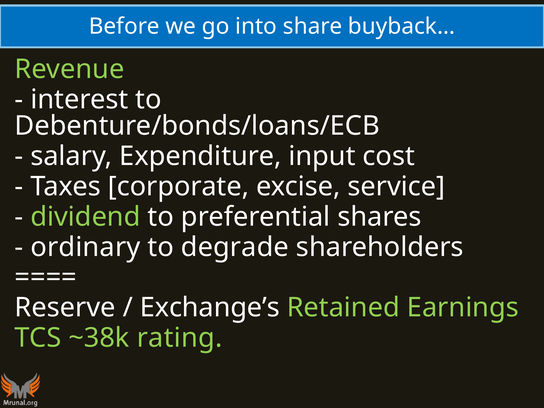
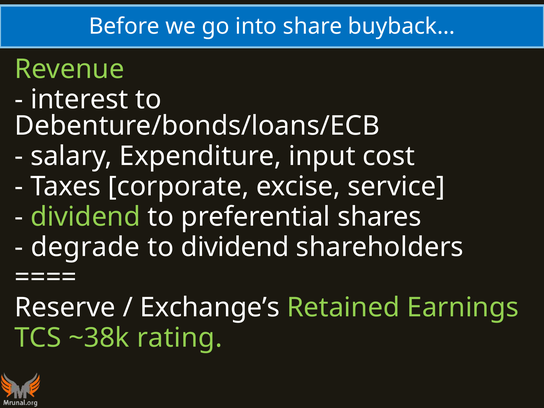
ordinary: ordinary -> degrade (85, 247)
to degrade: degrade -> dividend (235, 247)
